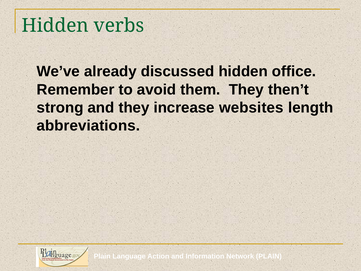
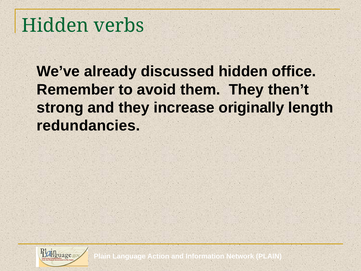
websites: websites -> originally (251, 108)
abbreviations: abbreviations -> redundancies (88, 126)
